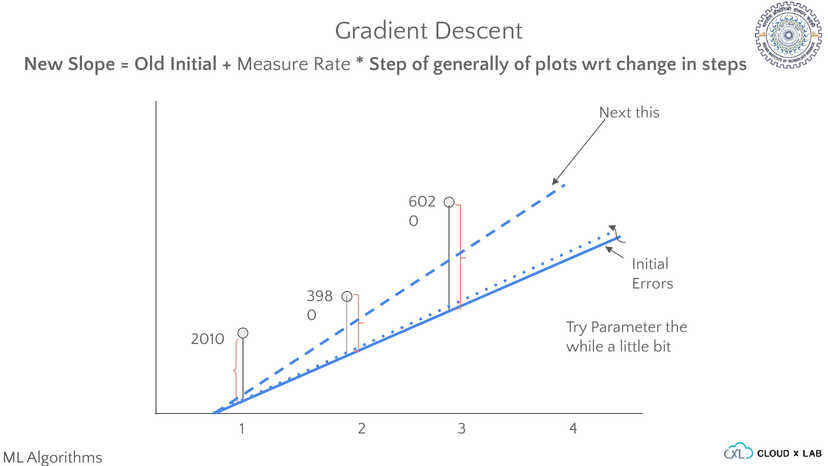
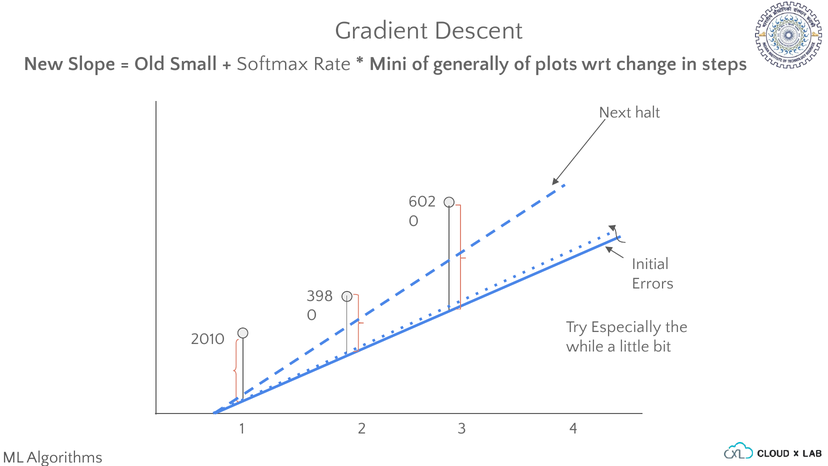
Old Initial: Initial -> Small (193, 64)
Measure: Measure -> Softmax (272, 64)
Step: Step -> Mini (388, 64)
this: this -> halt (648, 112)
Parameter: Parameter -> Especially (626, 327)
